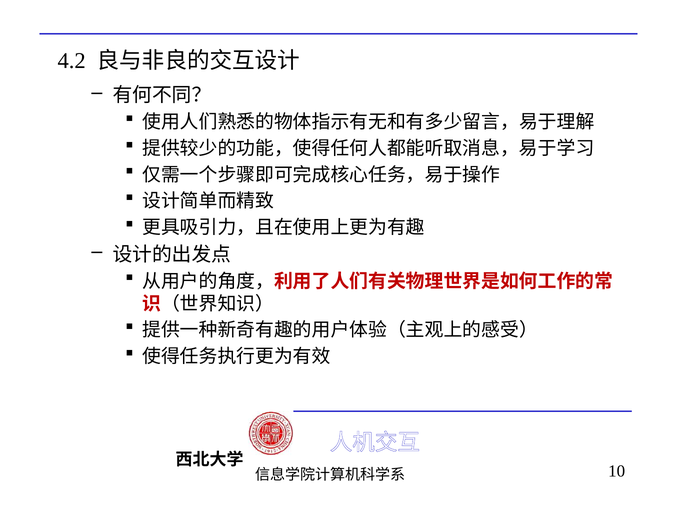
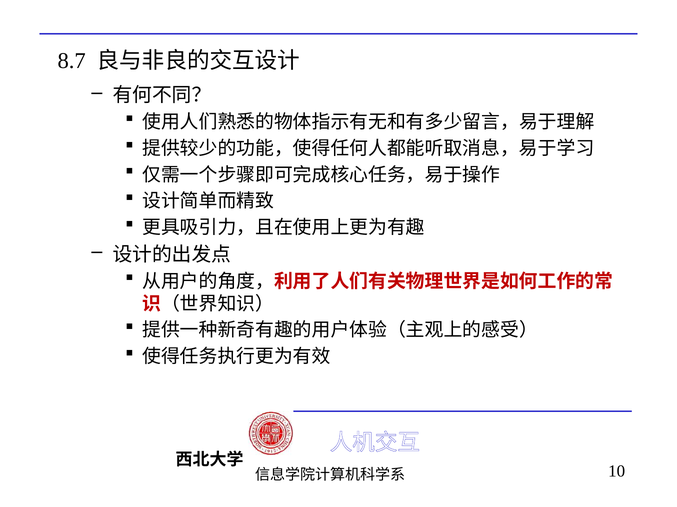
4.2: 4.2 -> 8.7 (72, 61)
